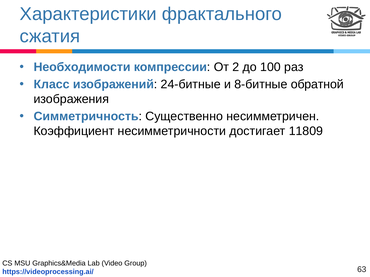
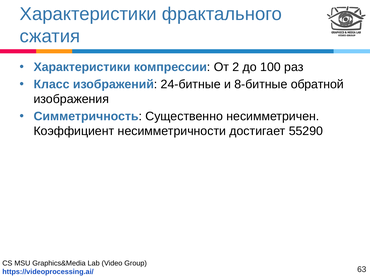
Необходимости: Необходимости -> Характеристики (82, 67)
11809: 11809 -> 55290 (306, 131)
